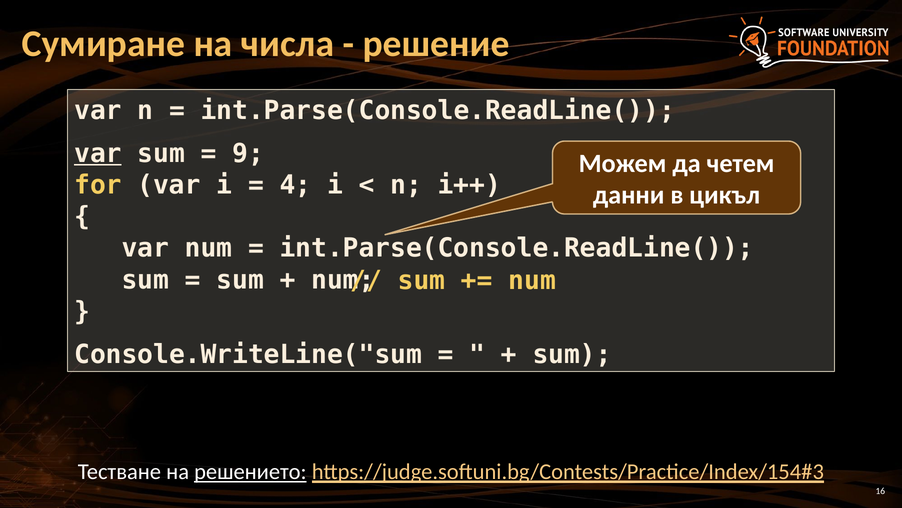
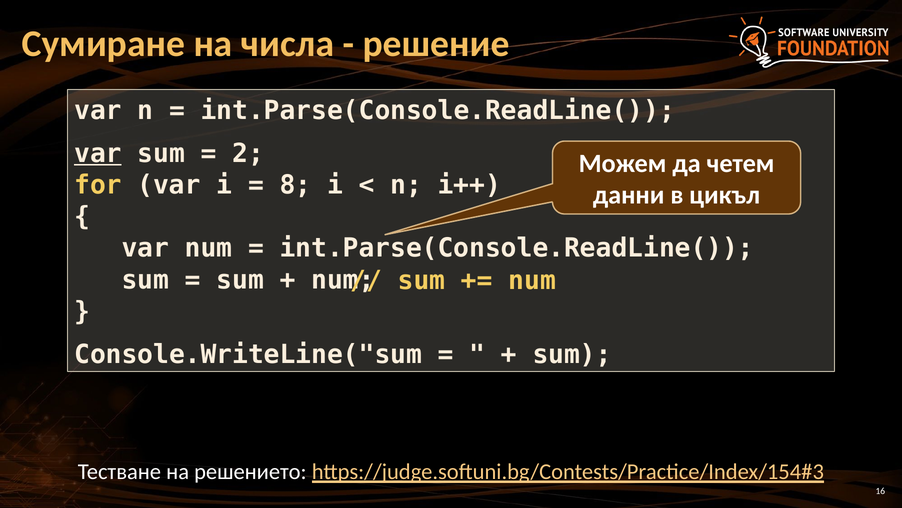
9: 9 -> 2 (248, 153)
4: 4 -> 8 (295, 185)
решението underline: present -> none (250, 472)
